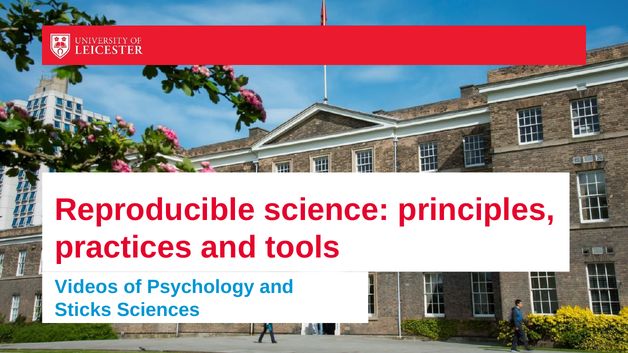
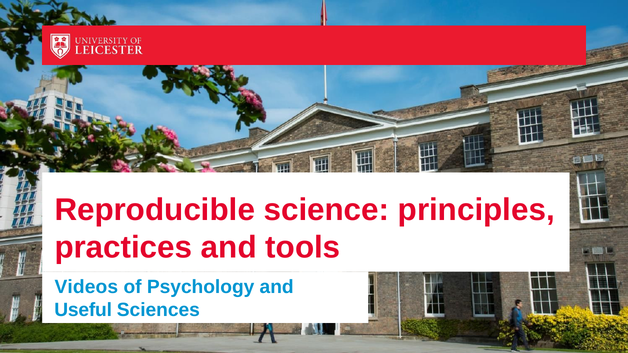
Sticks: Sticks -> Useful (83, 310)
